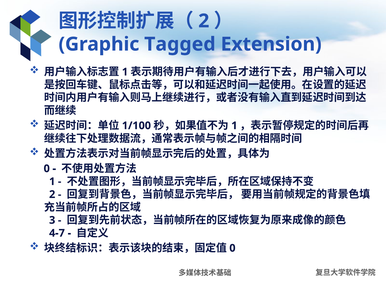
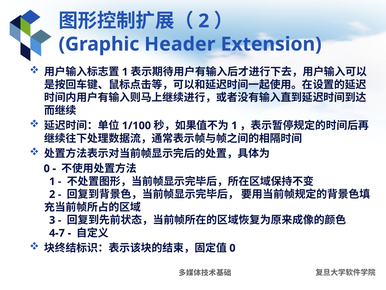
Tagged: Tagged -> Header (180, 44)
